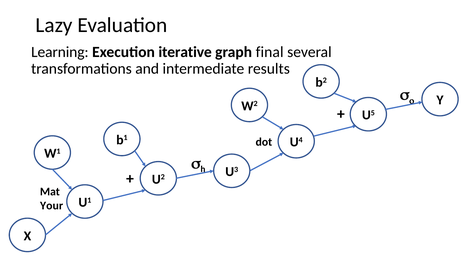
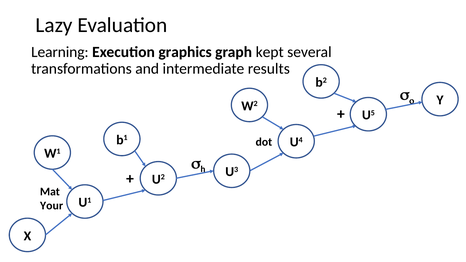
iterative: iterative -> graphics (185, 52)
final: final -> kept (270, 52)
